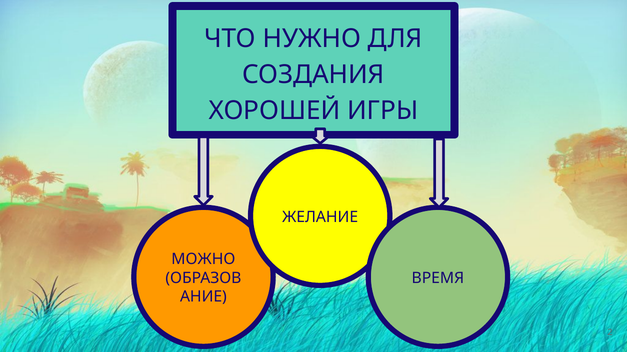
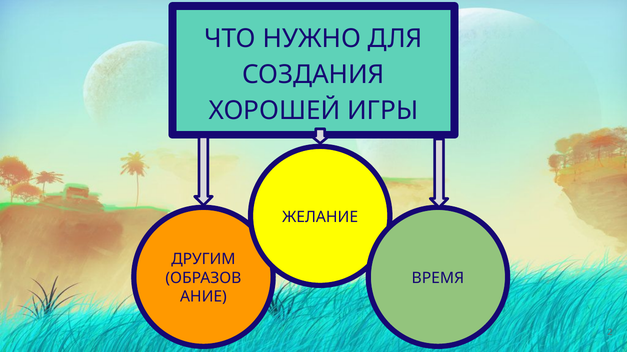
МОЖНО: МОЖНО -> ДРУГИМ (203, 260)
